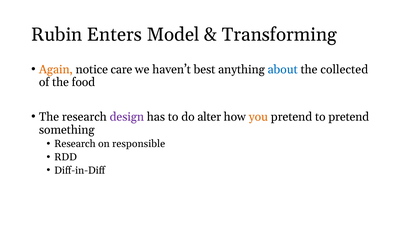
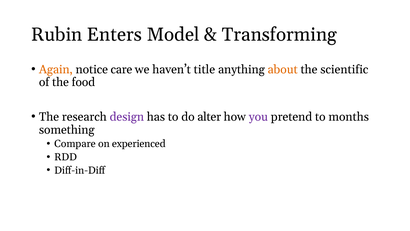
best: best -> title (204, 69)
about colour: blue -> orange (283, 69)
collected: collected -> scientific (344, 69)
you colour: orange -> purple (258, 117)
to pretend: pretend -> months (349, 117)
Research: Research -> Compare (75, 144)
responsible: responsible -> experienced (139, 144)
